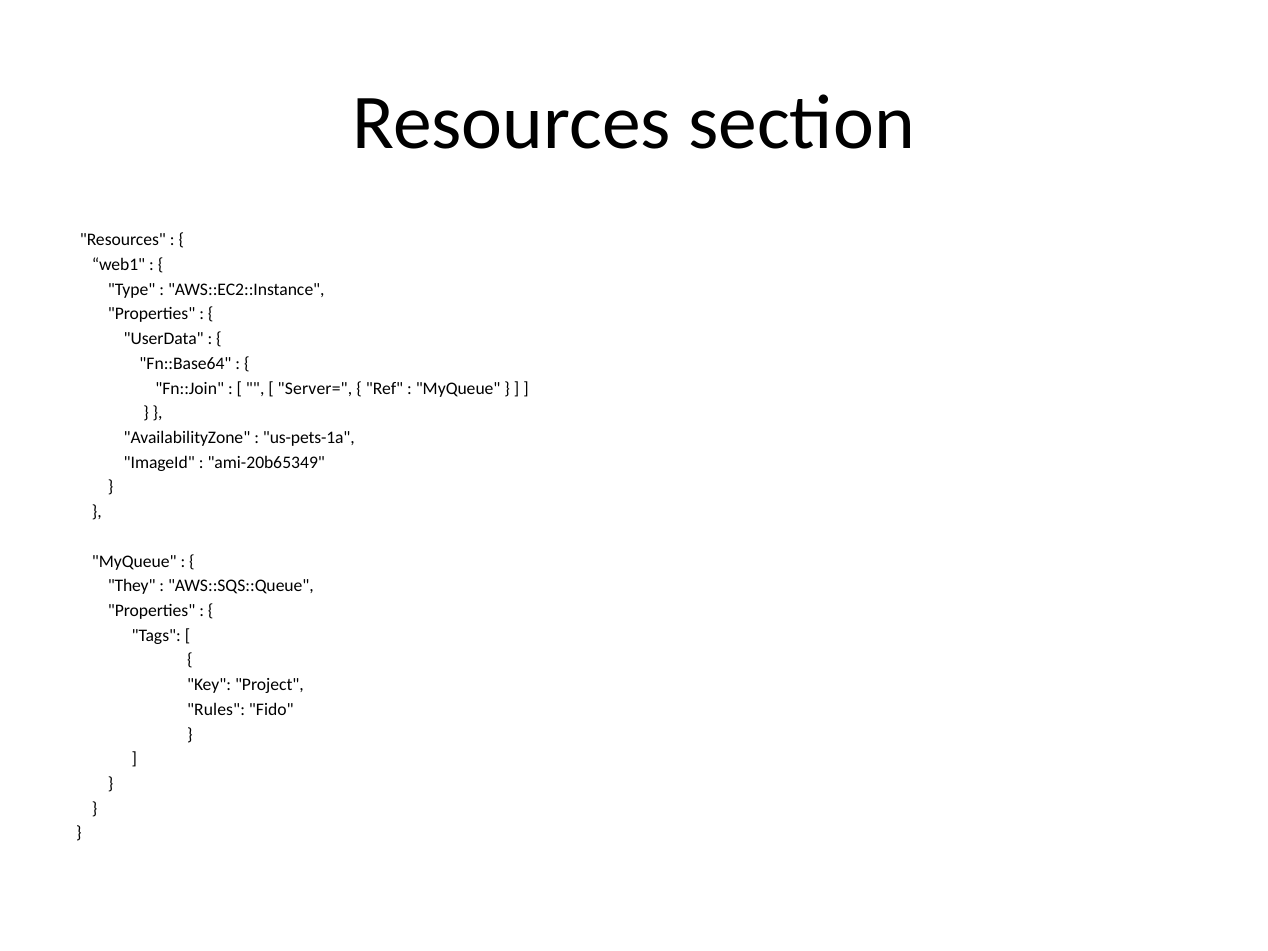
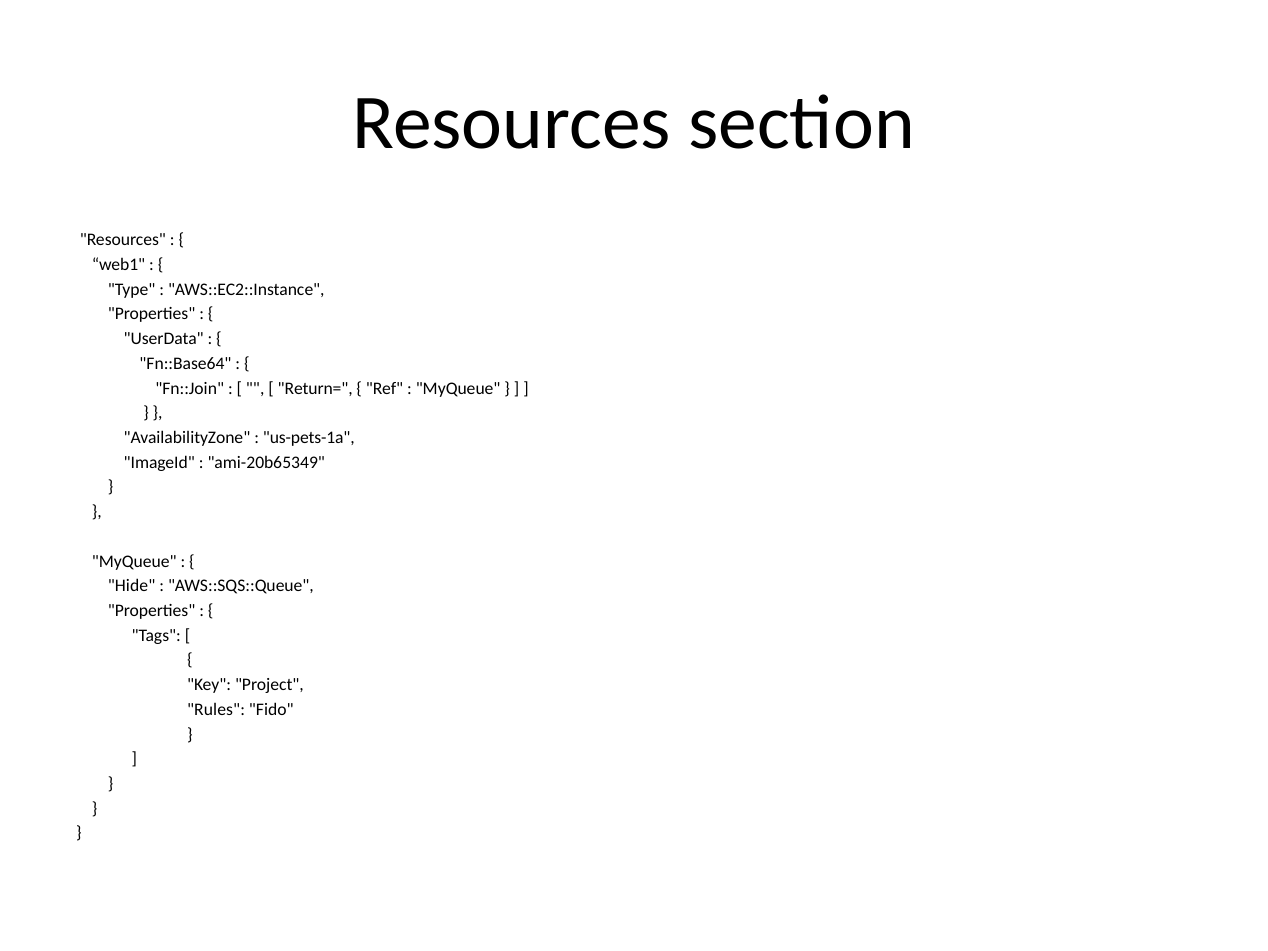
Server=: Server= -> Return= (315, 388)
They: They -> Hide (132, 586)
